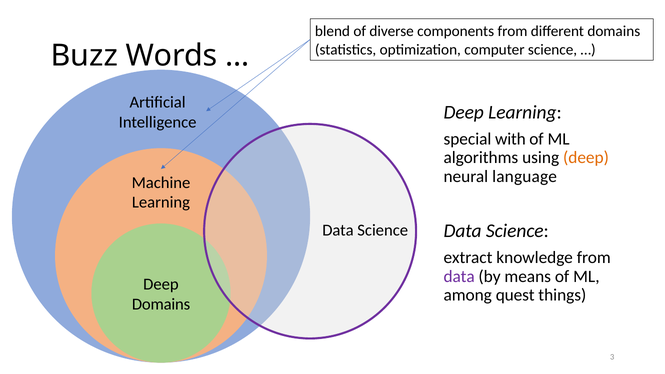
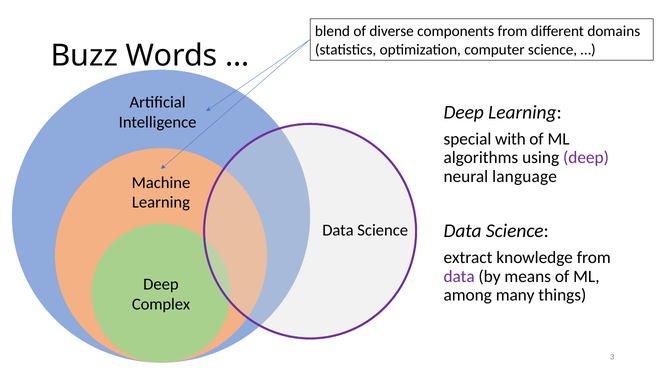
deep colour: orange -> purple (586, 158)
quest: quest -> many (515, 295)
Domains: Domains -> Complex (161, 304)
